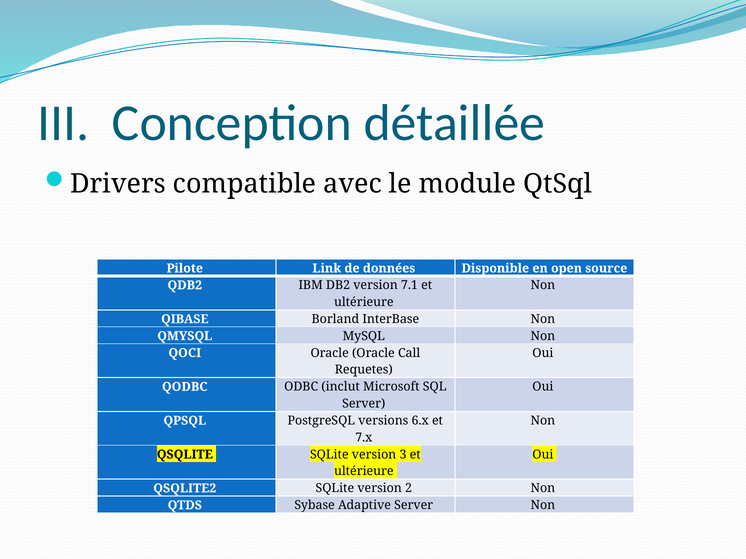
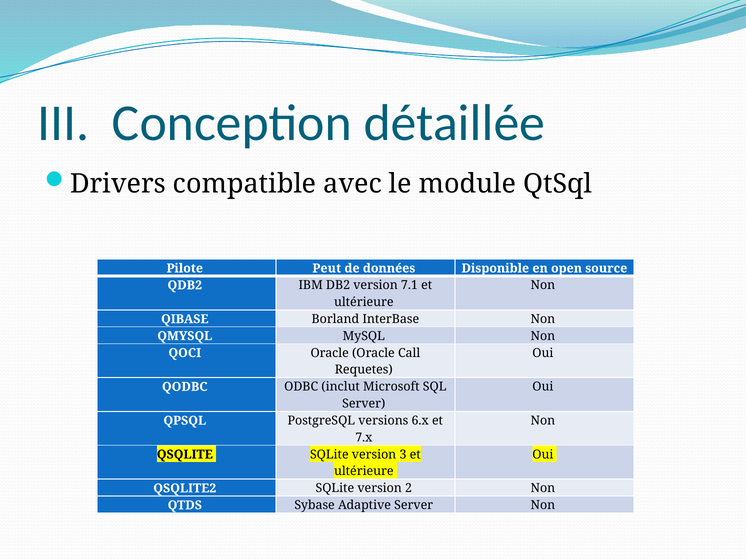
Link: Link -> Peut (327, 269)
